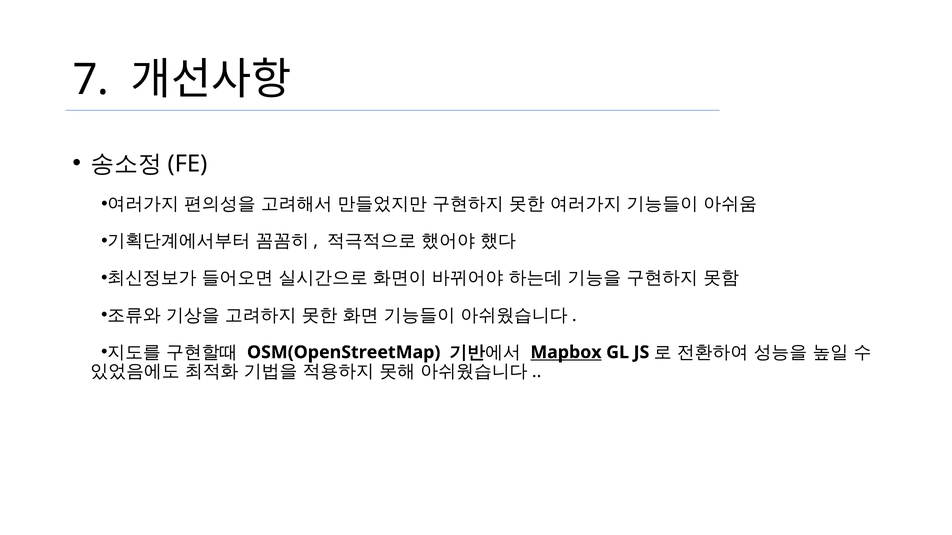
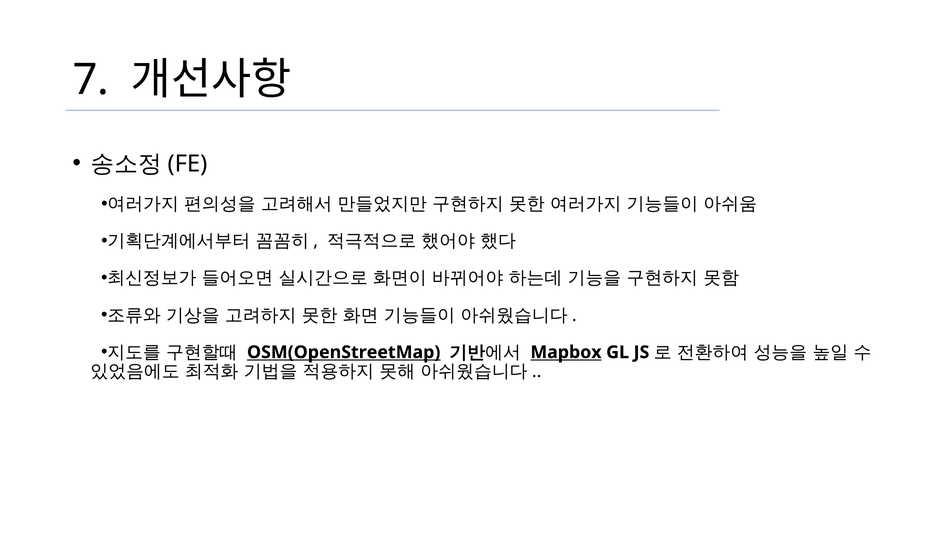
OSM(OpenStreetMap underline: none -> present (344, 353)
